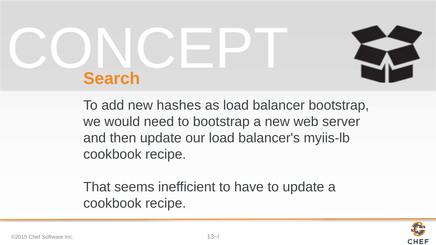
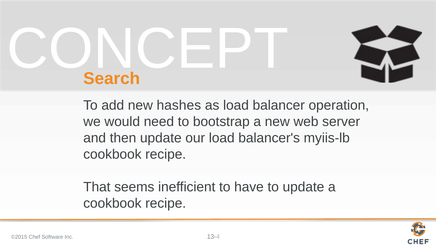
balancer bootstrap: bootstrap -> operation (339, 106)
